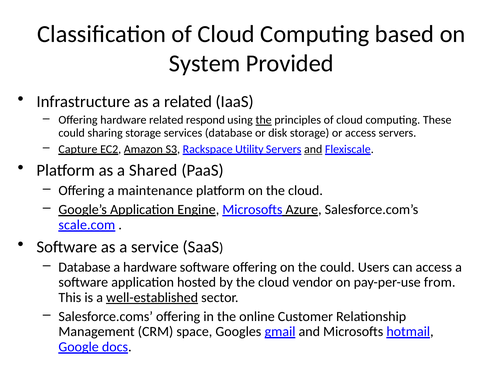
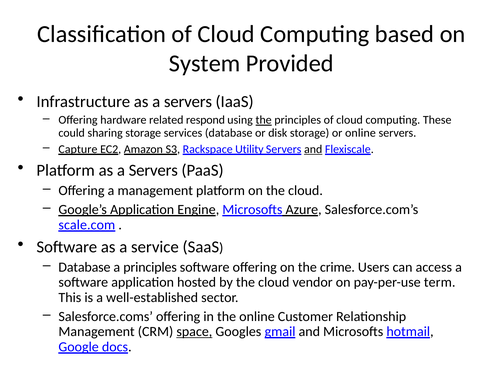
Infrastructure as a related: related -> servers (188, 102)
or access: access -> online (360, 133)
Platform as a Shared: Shared -> Servers (153, 170)
a maintenance: maintenance -> management (155, 191)
a hardware: hardware -> principles (150, 267)
the could: could -> crime (337, 267)
from: from -> term (440, 283)
well-established underline: present -> none (152, 298)
space underline: none -> present (194, 332)
